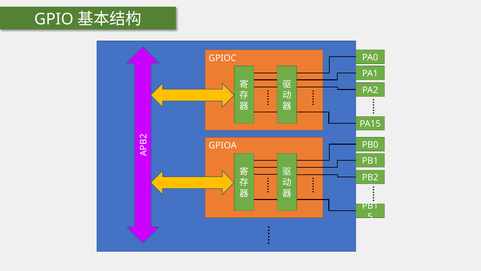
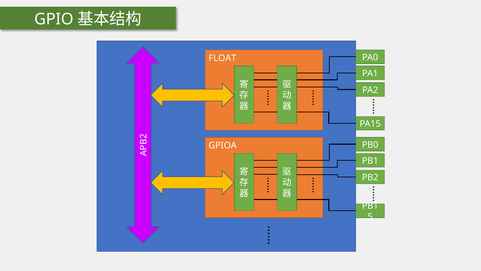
GPIOC: GPIOC -> FLOAT (222, 58)
